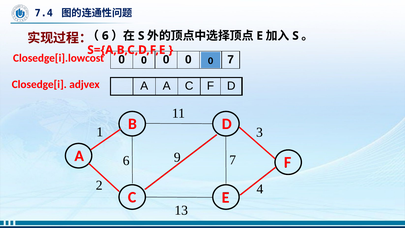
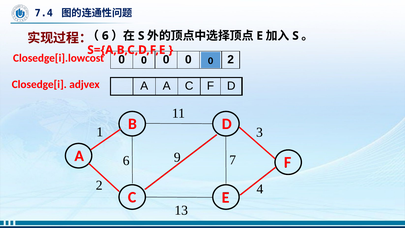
7: 7 -> 2 (231, 59)
